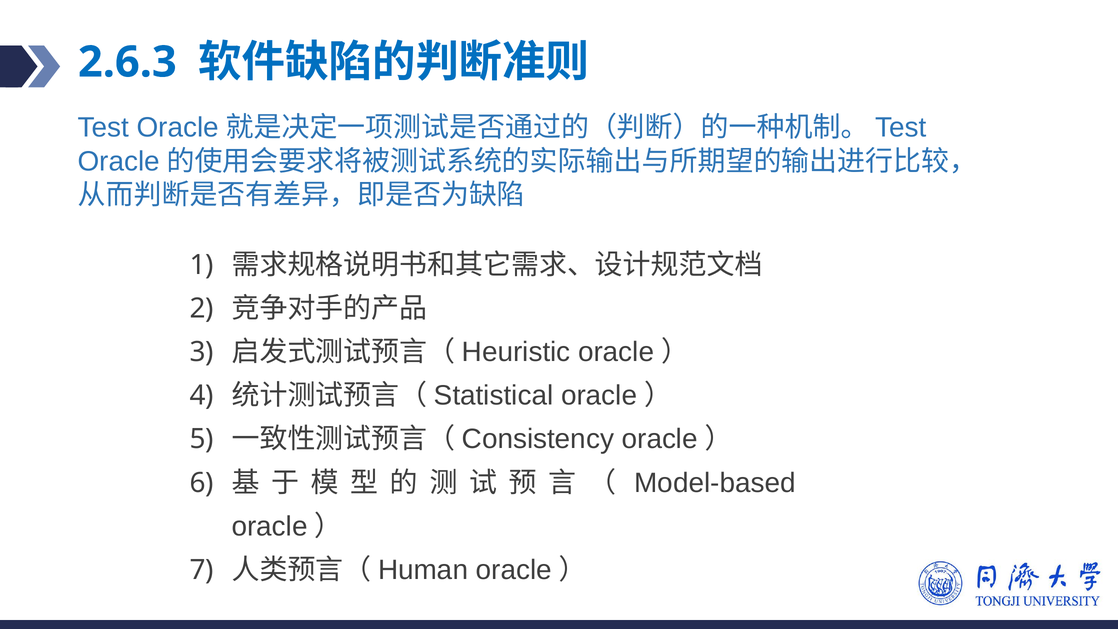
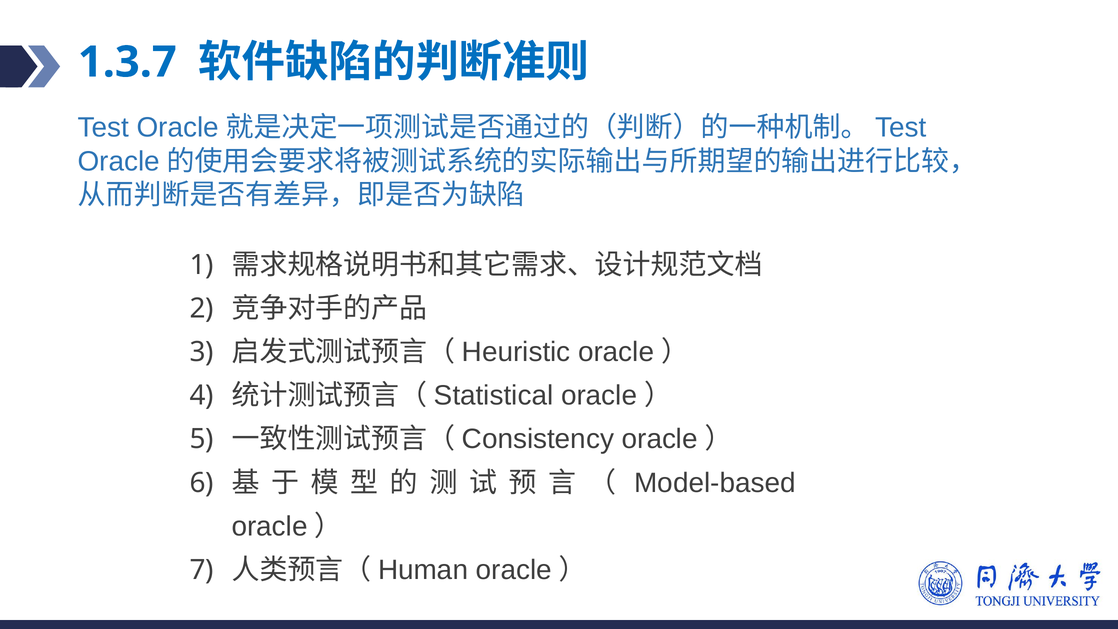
2.6.3: 2.6.3 -> 1.3.7 (127, 62)
